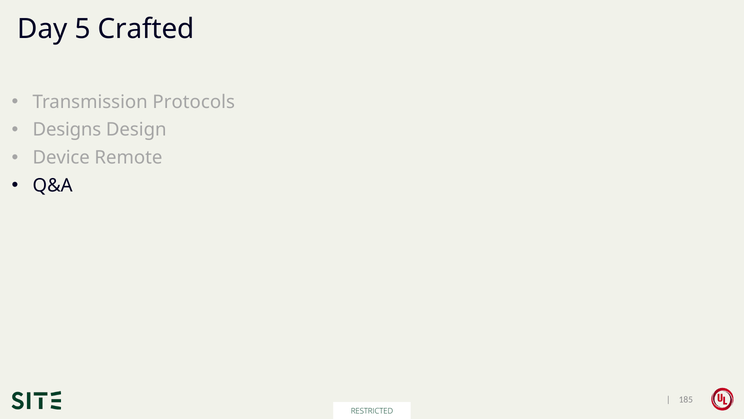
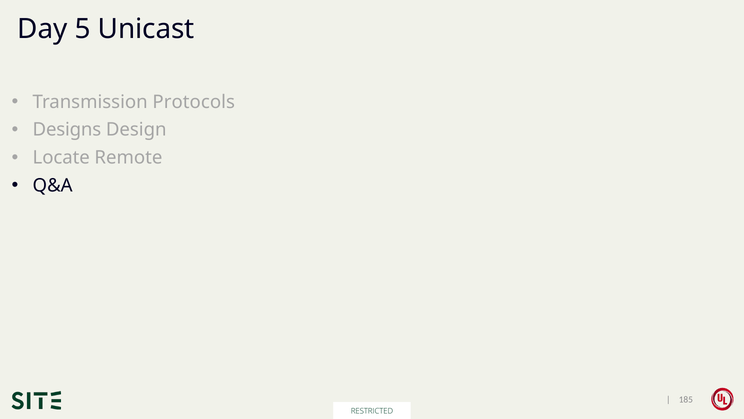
Crafted: Crafted -> Unicast (146, 29)
Device: Device -> Locate (61, 158)
